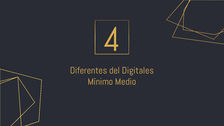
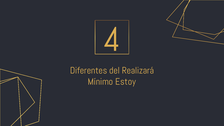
Digitales: Digitales -> Realizará (138, 70)
Medio: Medio -> Estoy (126, 82)
